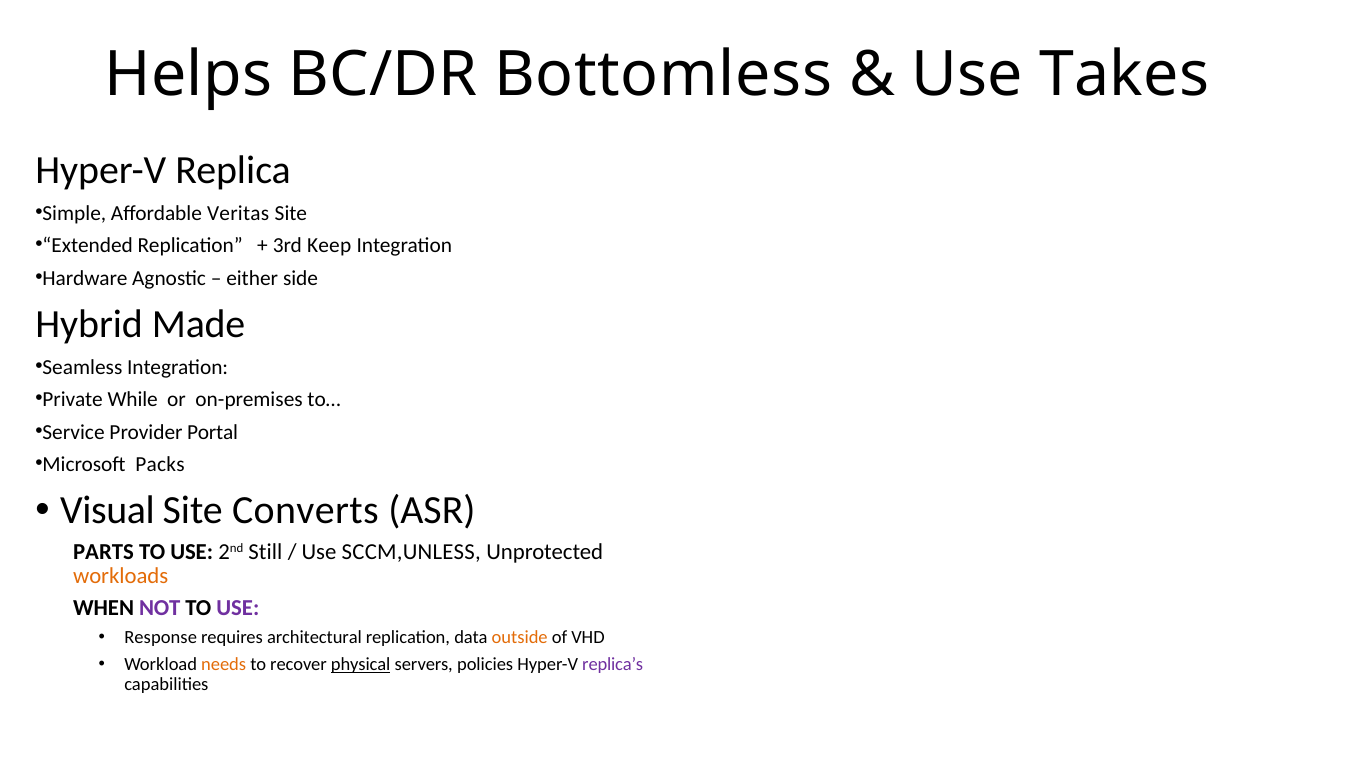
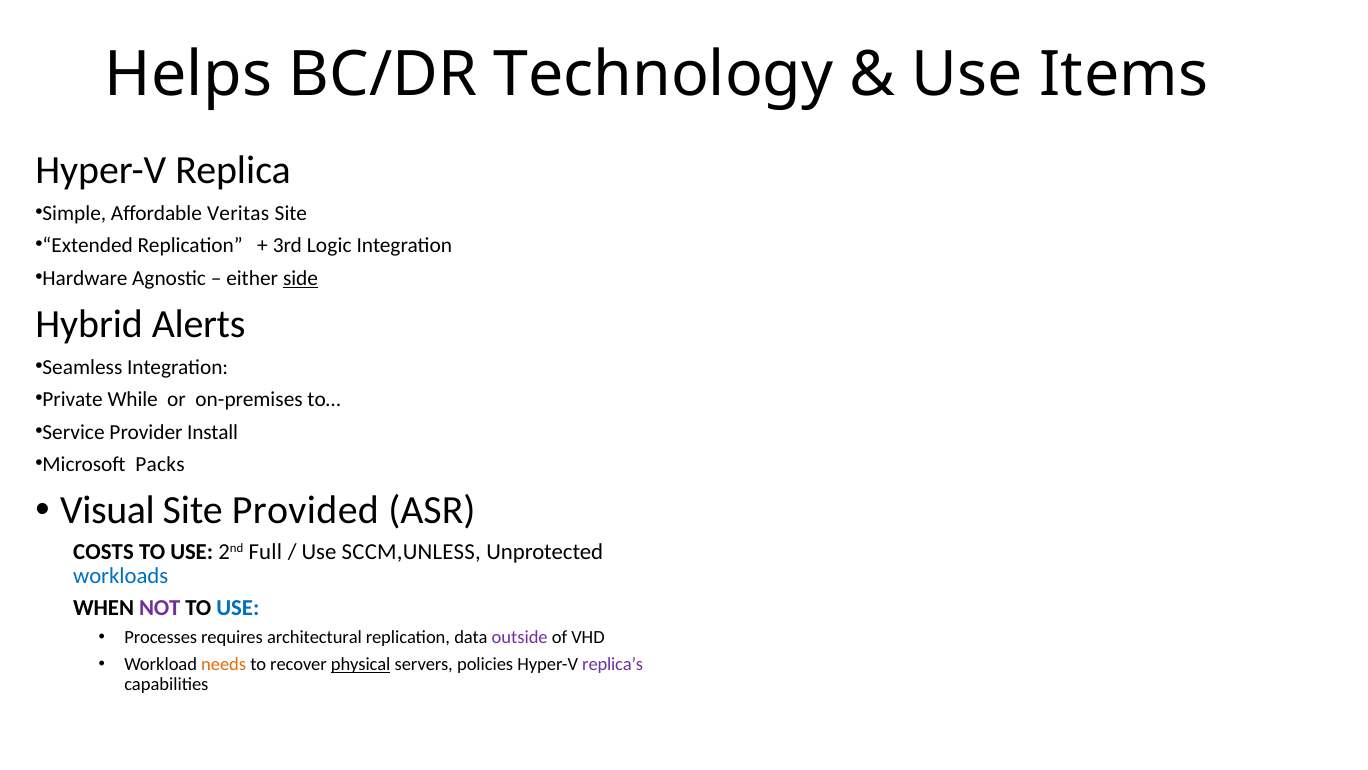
Bottomless: Bottomless -> Technology (664, 75)
Takes: Takes -> Items (1124, 75)
Keep: Keep -> Logic (329, 246)
side underline: none -> present (301, 278)
Made: Made -> Alerts (199, 324)
Portal: Portal -> Install (213, 432)
Converts: Converts -> Provided (305, 510)
PARTS: PARTS -> COSTS (103, 551)
Still: Still -> Full (265, 551)
workloads colour: orange -> blue (121, 576)
USE colour: purple -> blue (238, 608)
Response: Response -> Processes (161, 637)
outside colour: orange -> purple (520, 637)
